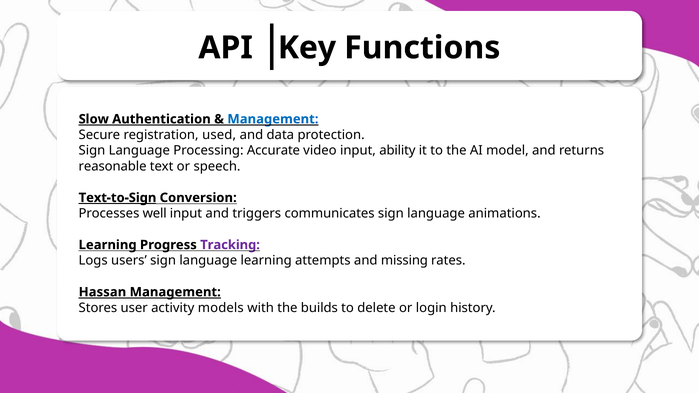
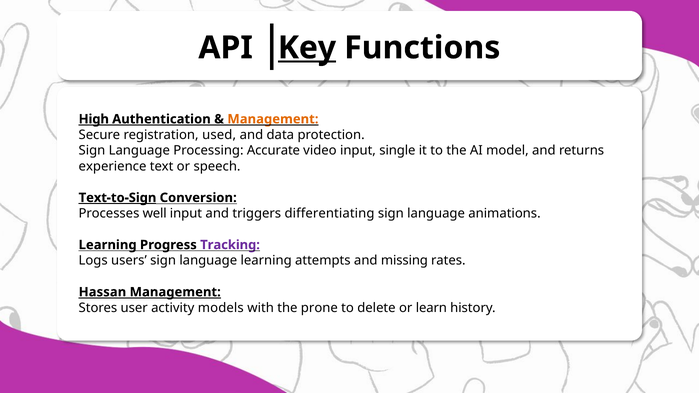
Key underline: none -> present (307, 48)
Slow: Slow -> High (94, 119)
Management colour: blue -> orange (273, 119)
ability: ability -> single (397, 151)
reasonable: reasonable -> experience (113, 166)
communicates: communicates -> differentiating (330, 214)
builds: builds -> prone (319, 308)
login: login -> learn (431, 308)
